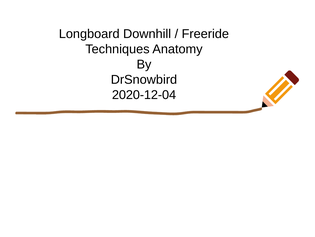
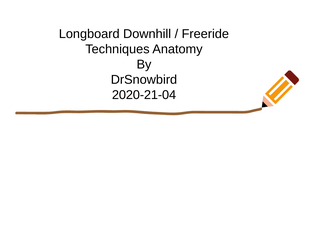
2020-12-04: 2020-12-04 -> 2020-21-04 (144, 95)
